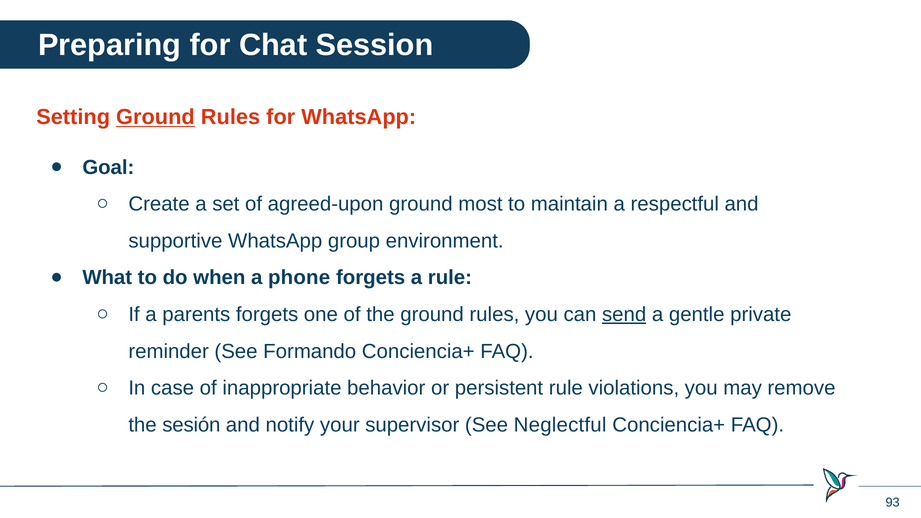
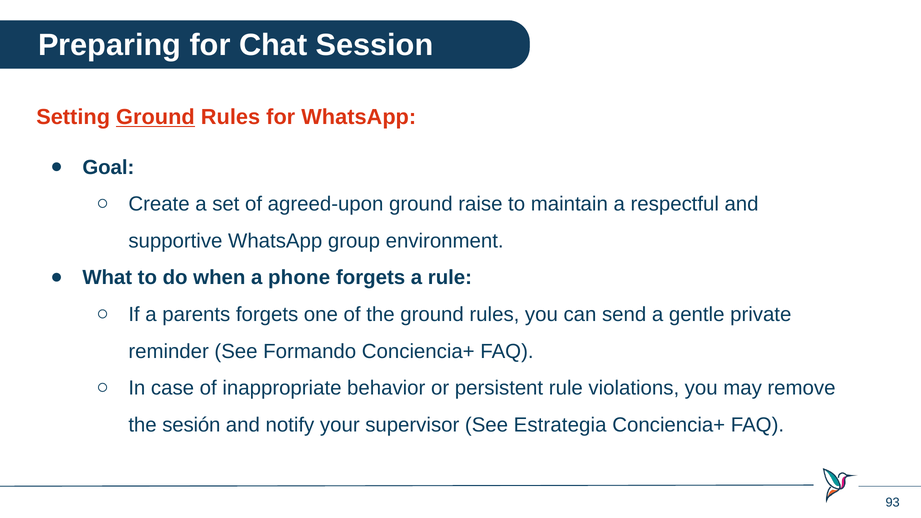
most: most -> raise (480, 204)
send underline: present -> none (624, 315)
Neglectful: Neglectful -> Estrategia (560, 425)
